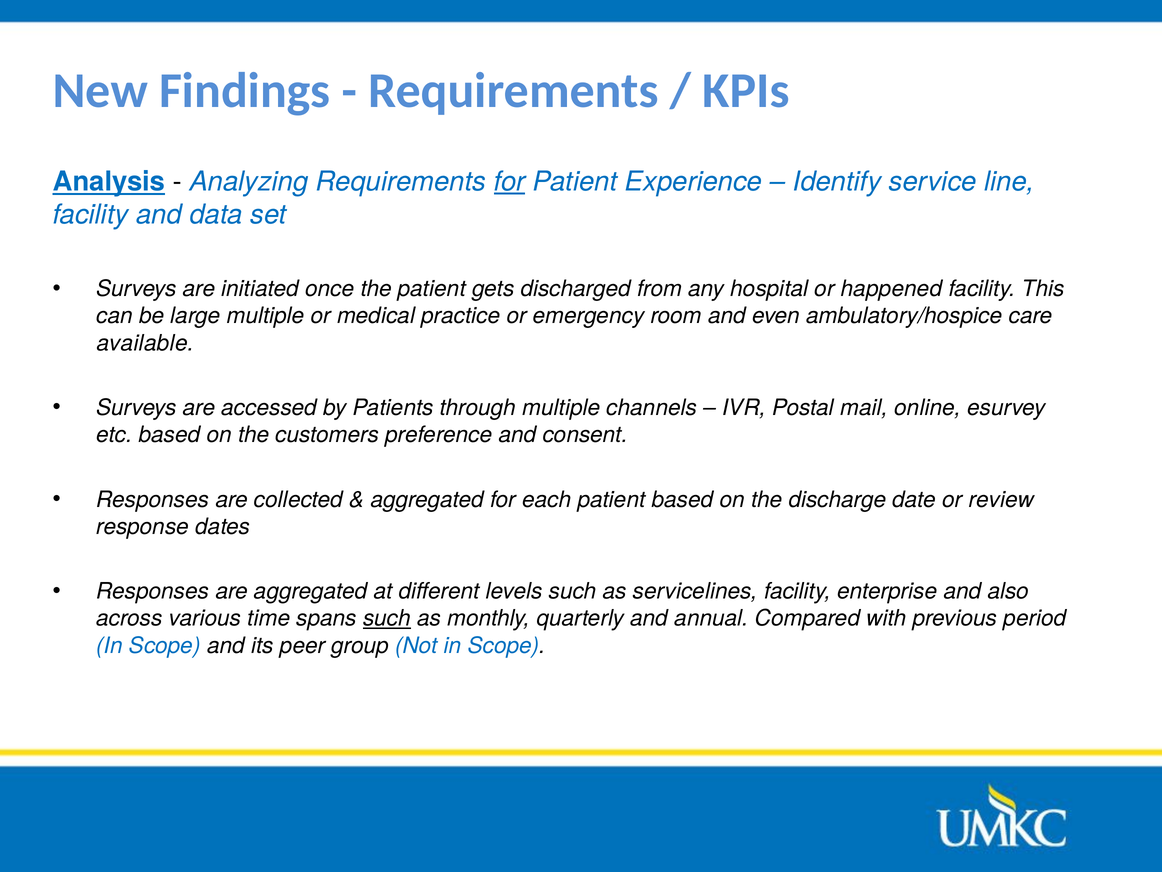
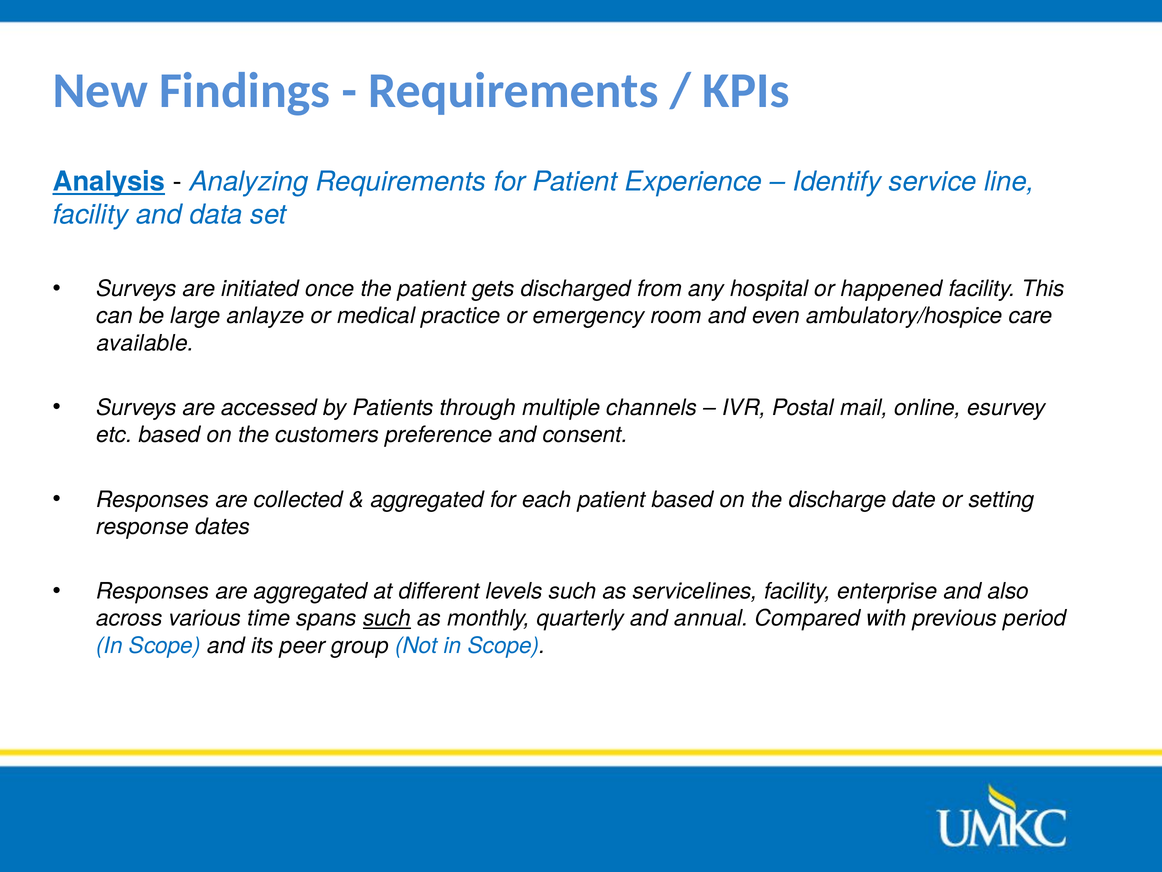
for underline: present -> none (510, 182)
large multiple: multiple -> anlayze (266, 316)
review: review -> setting (1002, 499)
